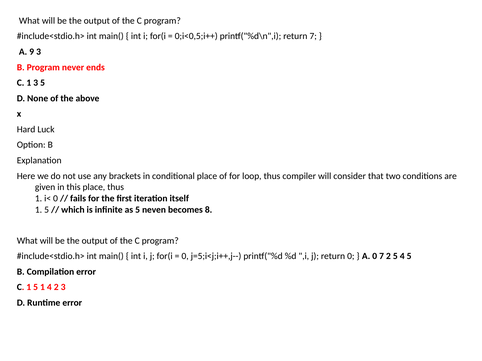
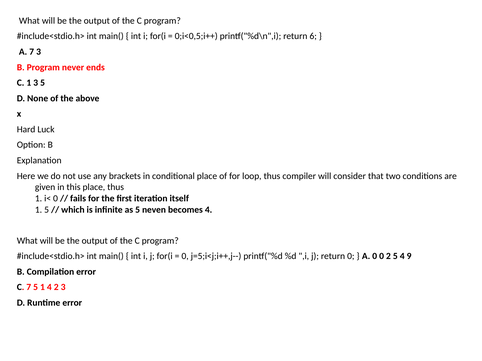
return 7: 7 -> 6 (313, 36)
A 9: 9 -> 7 (32, 52)
becomes 8: 8 -> 4 (209, 210)
0 7: 7 -> 0 (382, 257)
4 5: 5 -> 9 (409, 257)
1: 1 -> 7 (29, 288)
